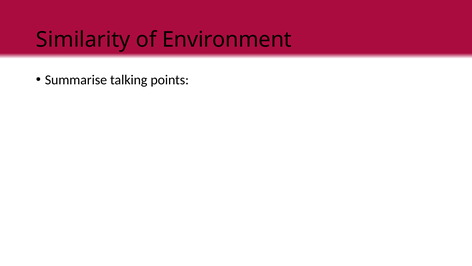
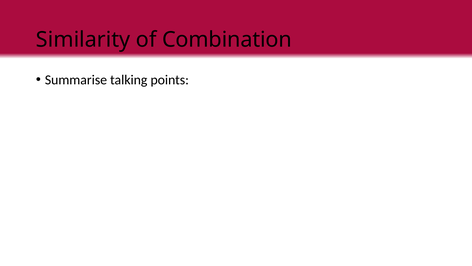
Environment: Environment -> Combination (227, 40)
